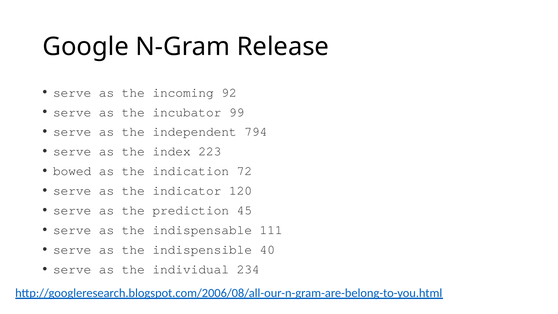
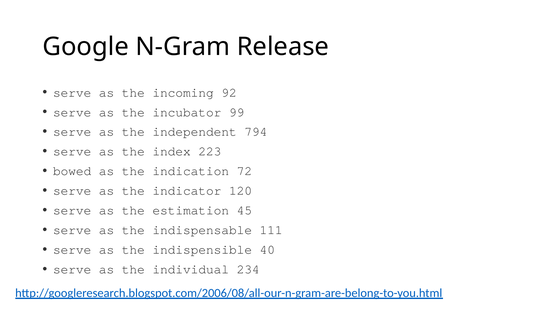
prediction: prediction -> estimation (191, 210)
